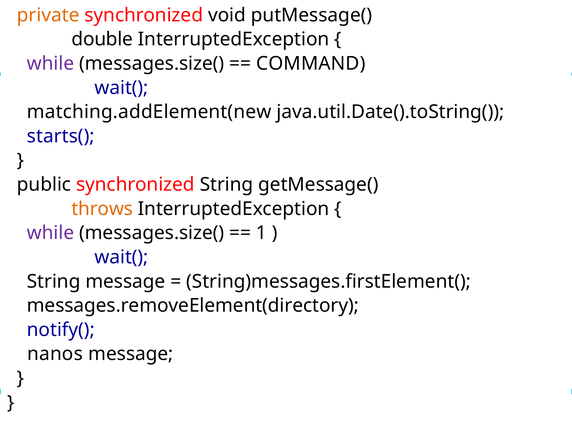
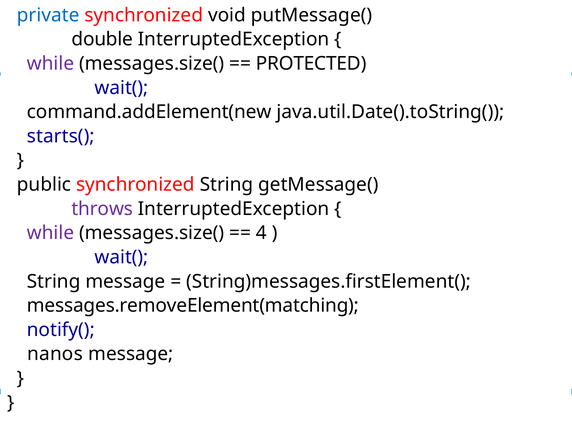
private colour: orange -> blue (48, 15)
COMMAND: COMMAND -> PROTECTED (311, 64)
matching.addElement(new: matching.addElement(new -> command.addElement(new (149, 112)
throws colour: orange -> purple (102, 209)
1: 1 -> 4 (261, 233)
messages.removeElement(directory: messages.removeElement(directory -> messages.removeElement(matching (193, 306)
